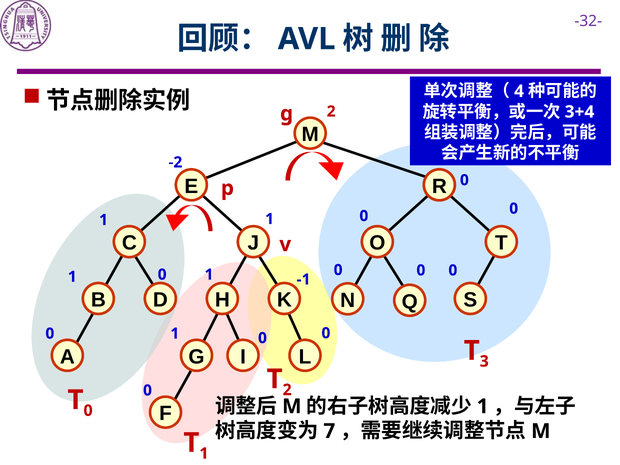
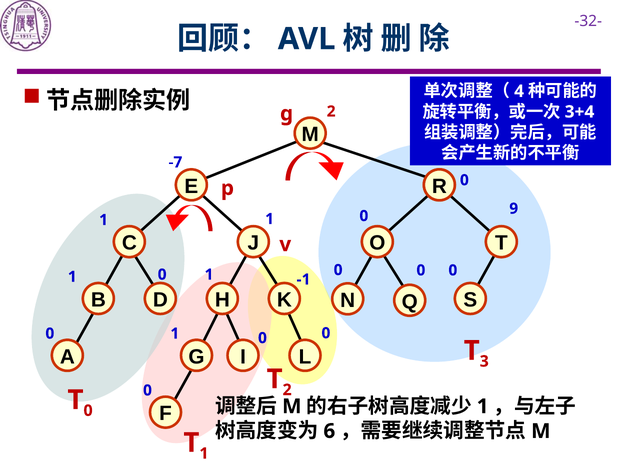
-2: -2 -> -7 (175, 162)
0: 0 -> 9 (514, 209)
7: 7 -> 6 (329, 431)
